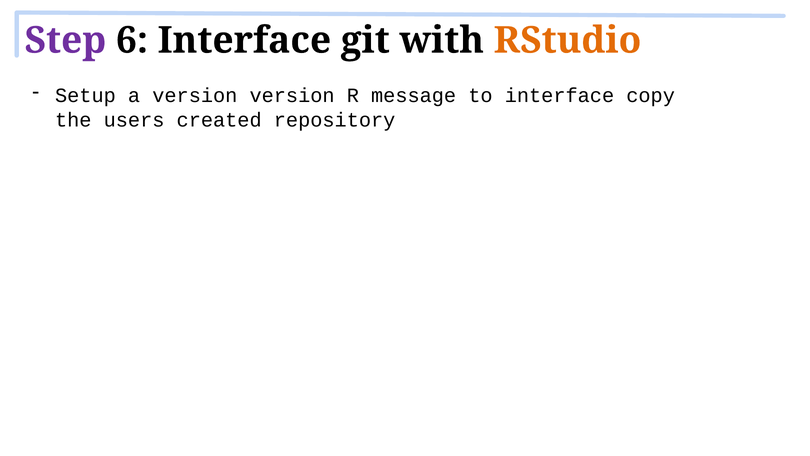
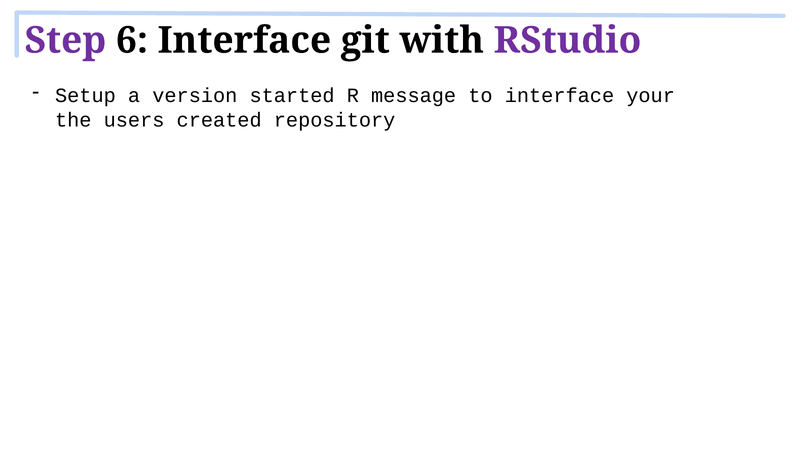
RStudio colour: orange -> purple (568, 40)
version version: version -> started (292, 95)
copy: copy -> your (651, 95)
